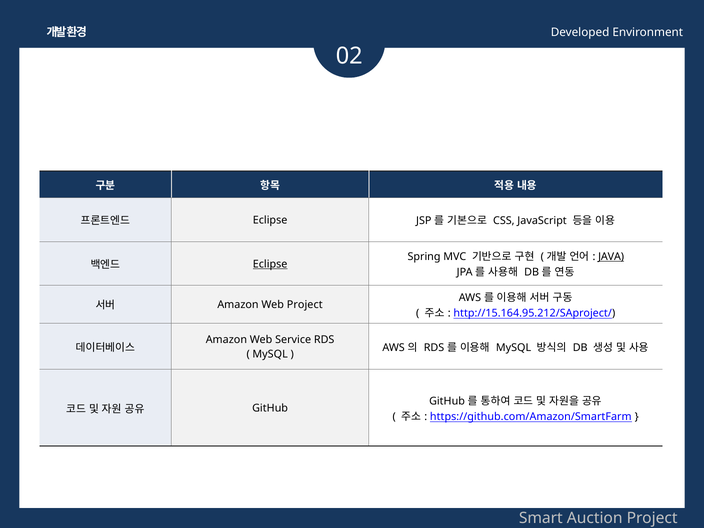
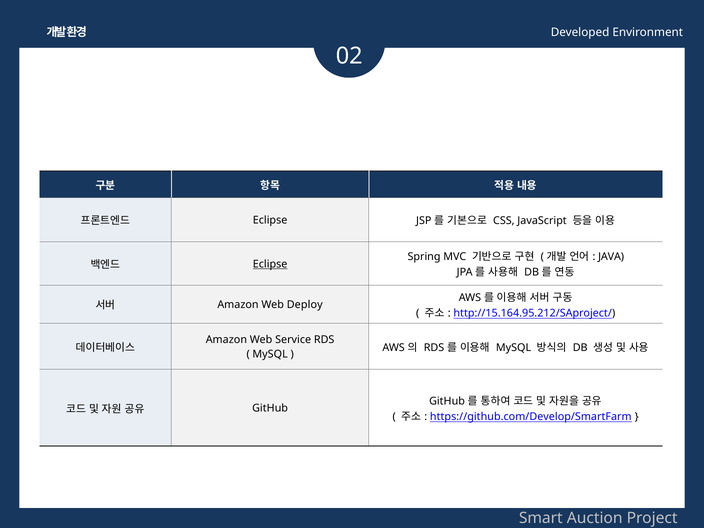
JAVA underline: present -> none (611, 257)
Web Project: Project -> Deploy (305, 305)
https://github.com/Amazon/SmartFarm: https://github.com/Amazon/SmartFarm -> https://github.com/Develop/SmartFarm (531, 417)
